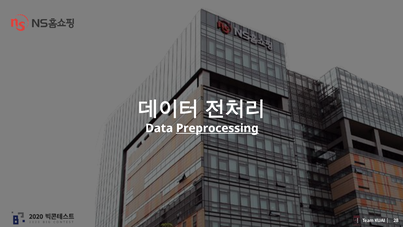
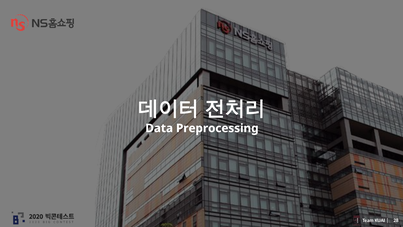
Preprocessing underline: present -> none (217, 128)
